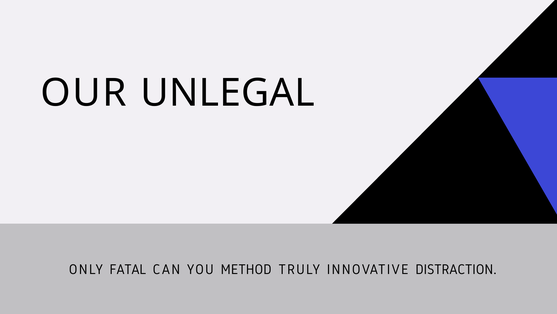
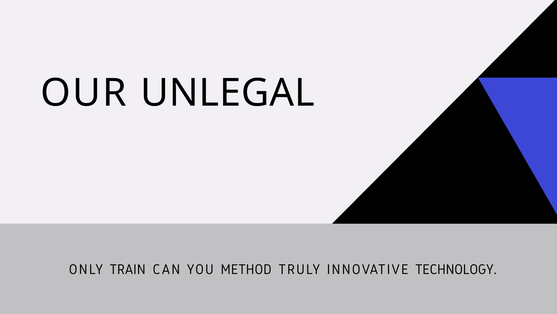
FATAL: FATAL -> TRAIN (128, 269)
DISTRACTION: DISTRACTION -> TECHNOLOGY (456, 269)
